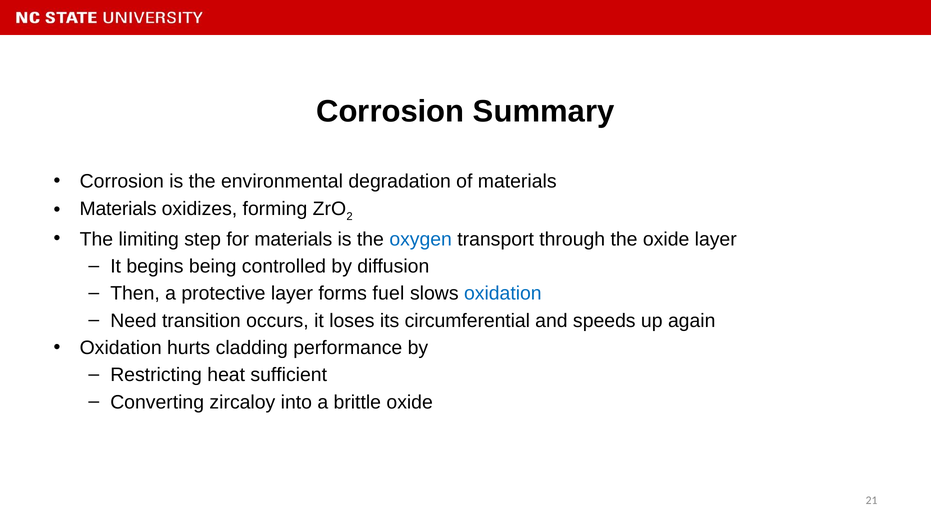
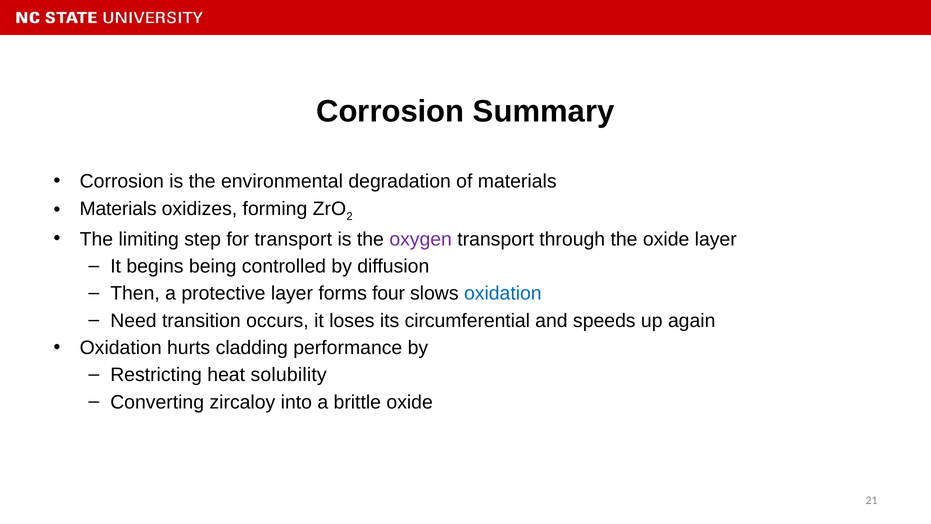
for materials: materials -> transport (293, 239)
oxygen colour: blue -> purple (421, 239)
fuel: fuel -> four (389, 293)
sufficient: sufficient -> solubility (289, 375)
